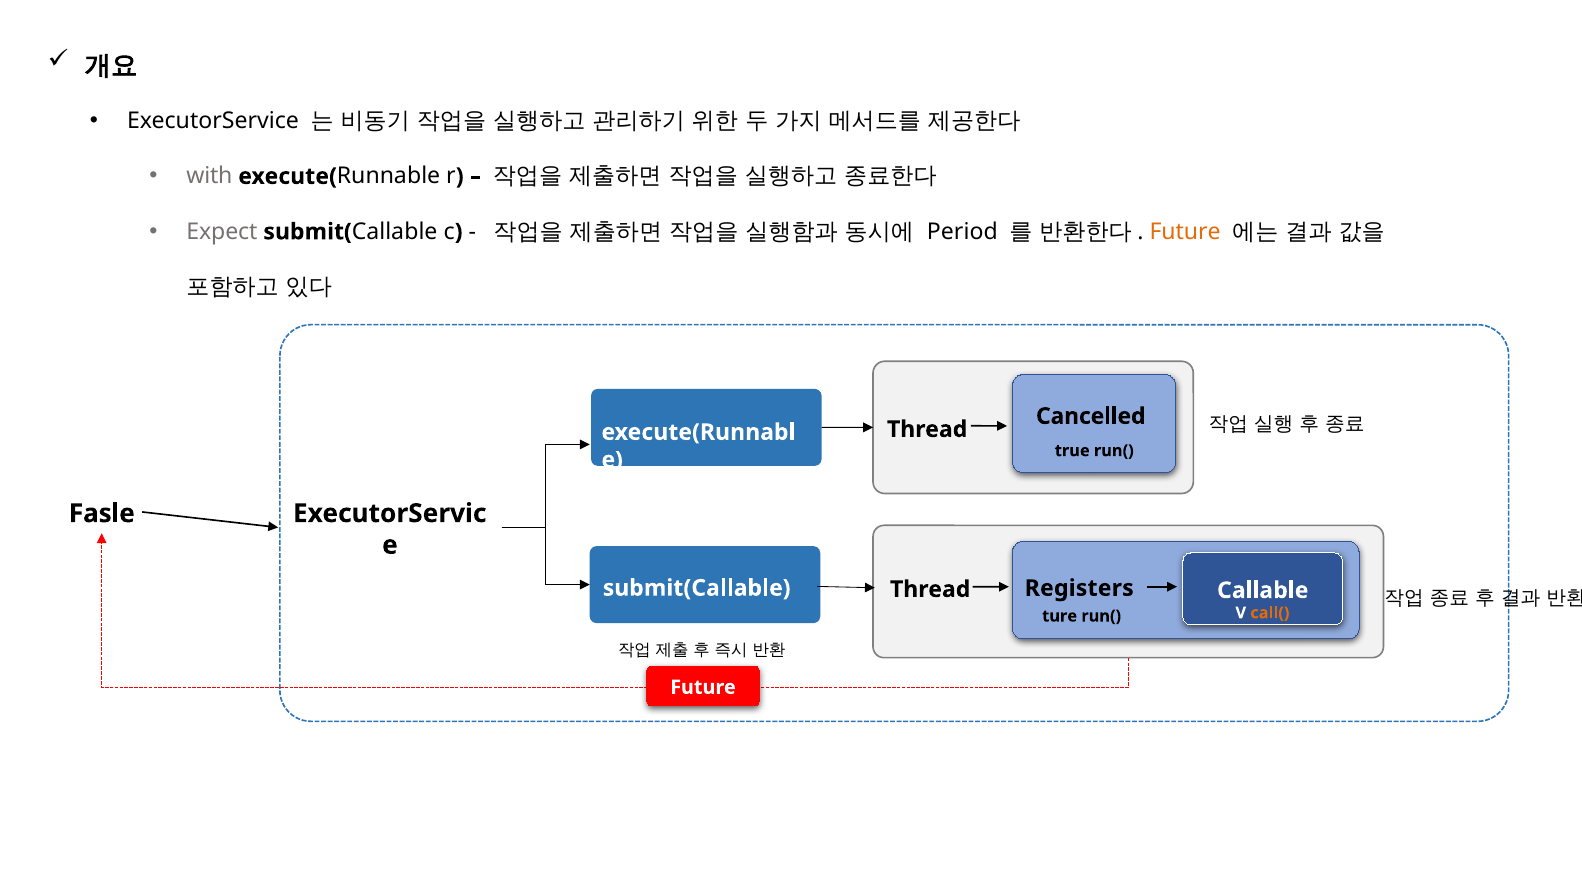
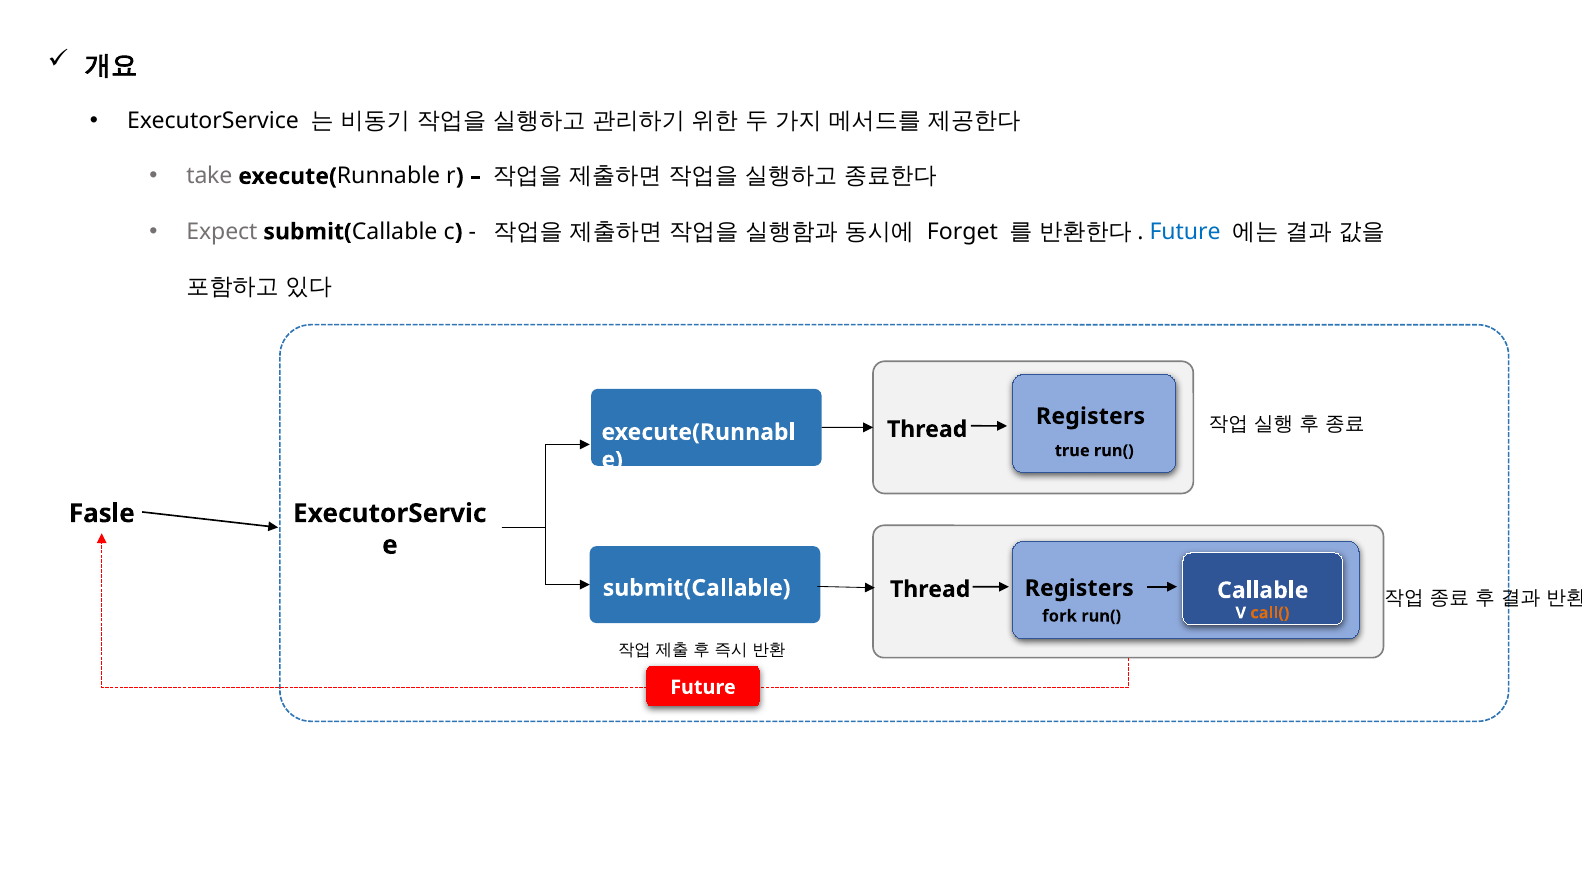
with: with -> take (209, 176)
Period: Period -> Forget (962, 232)
Future colour: orange -> blue (1185, 232)
Cancelled: Cancelled -> Registers (1091, 416)
ture: ture -> fork (1060, 616)
